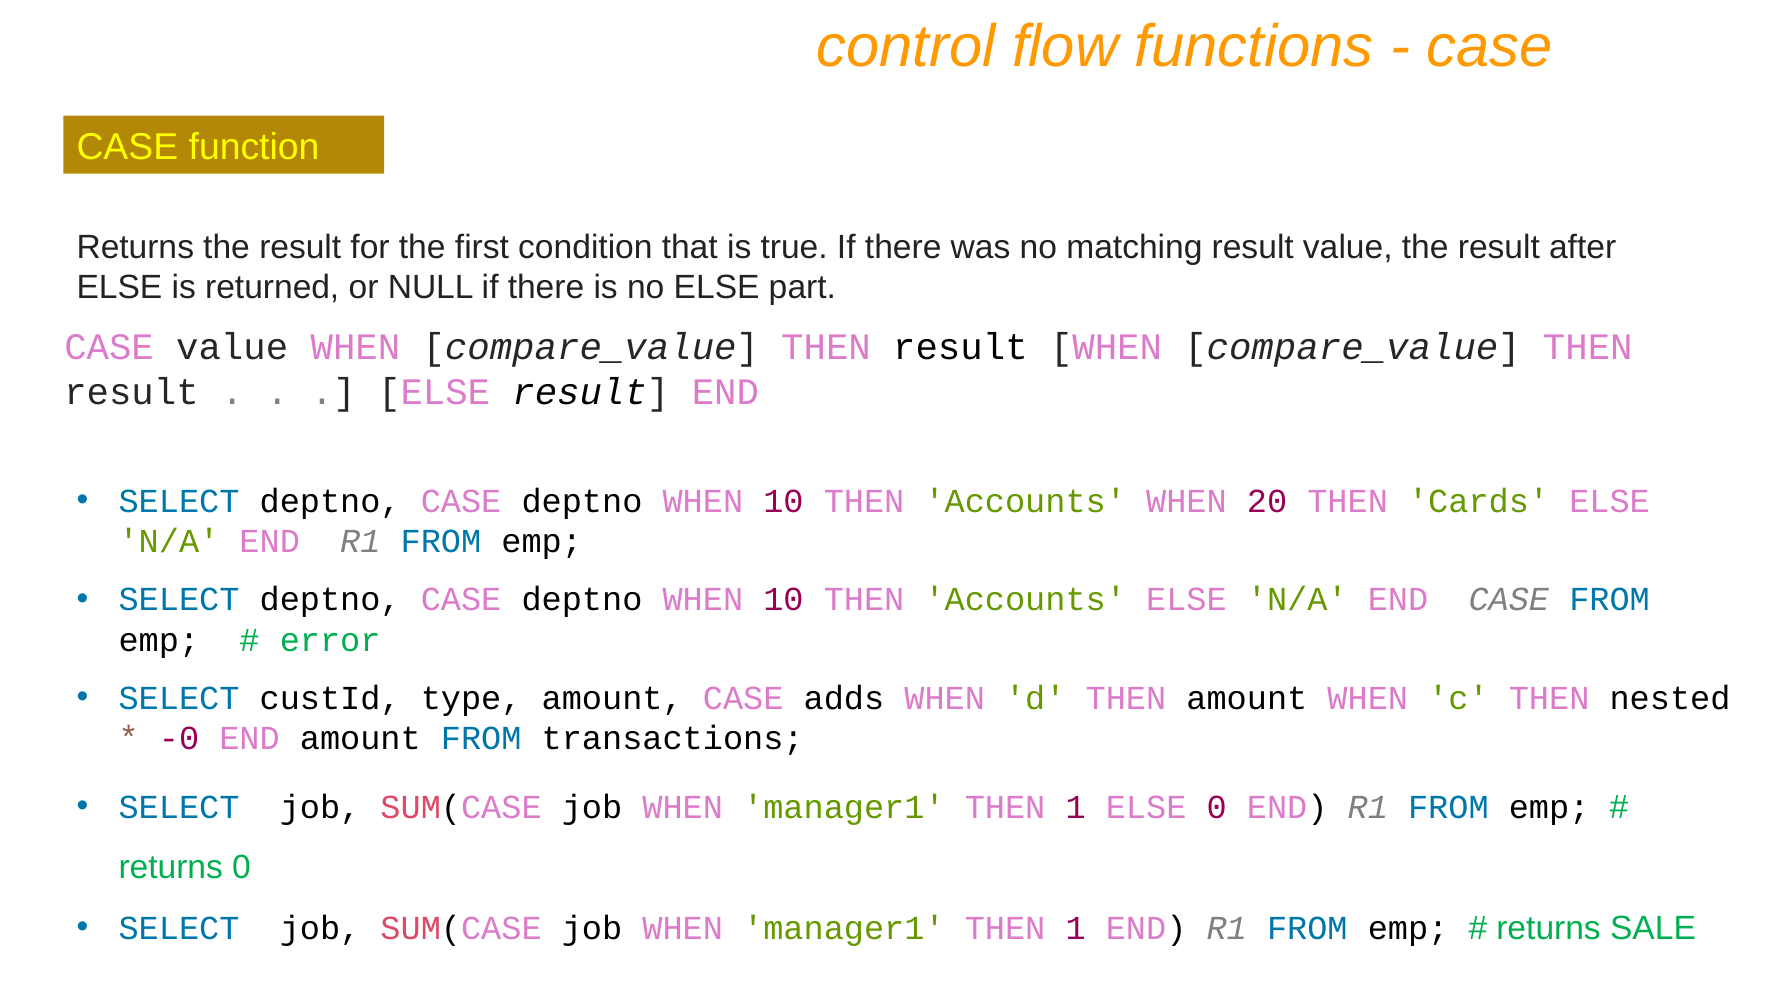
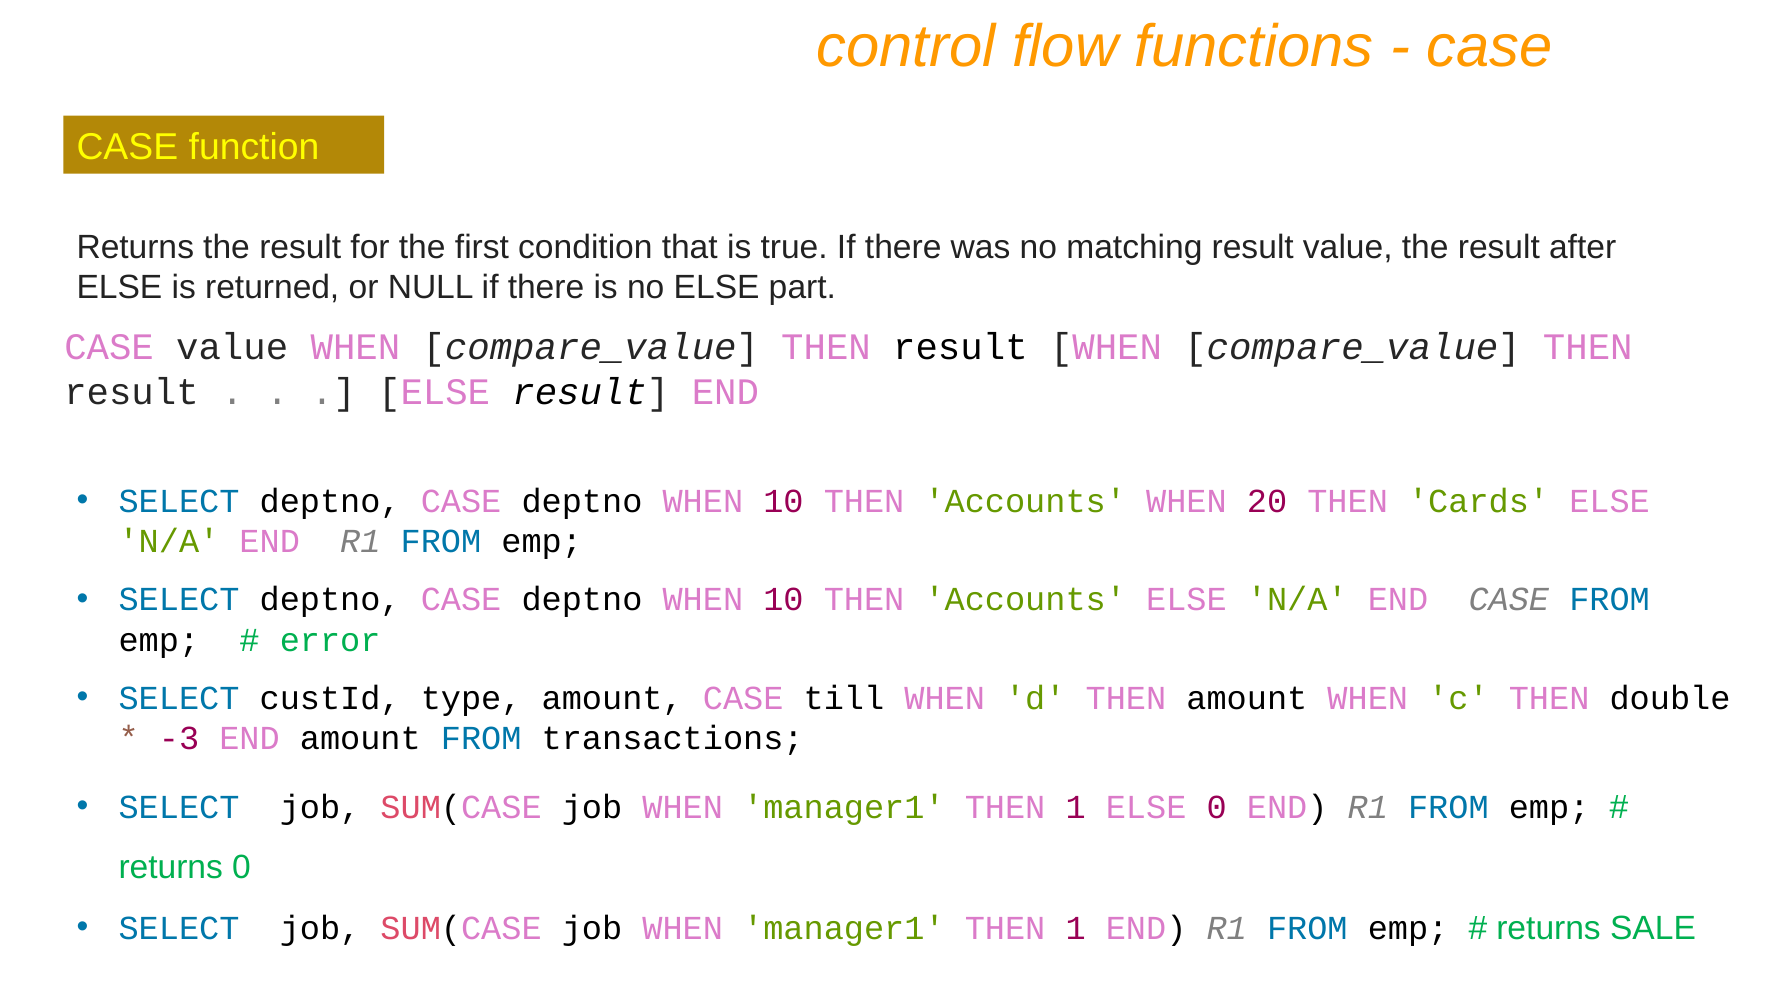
adds: adds -> till (844, 698)
nested: nested -> double (1670, 698)
-0: -0 -> -3 (179, 738)
